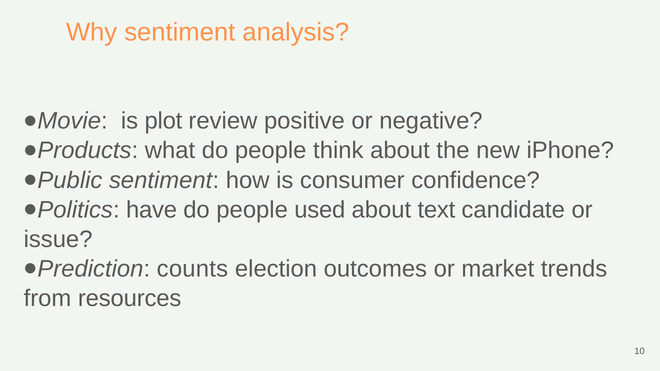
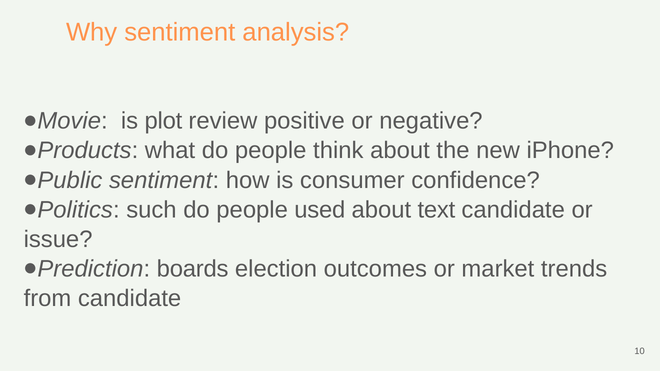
have: have -> such (151, 210)
counts: counts -> boards (193, 269)
from resources: resources -> candidate (130, 299)
